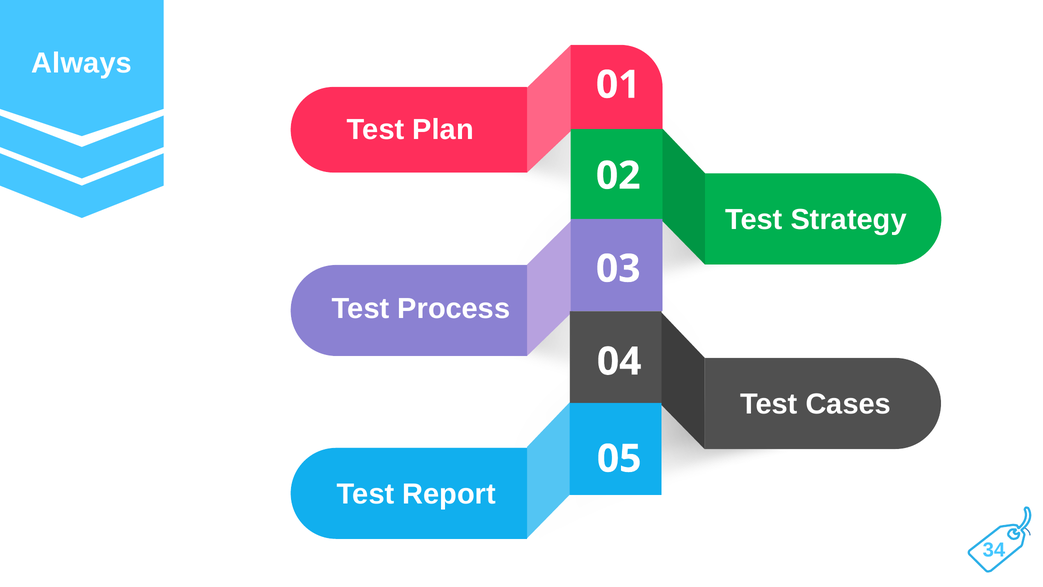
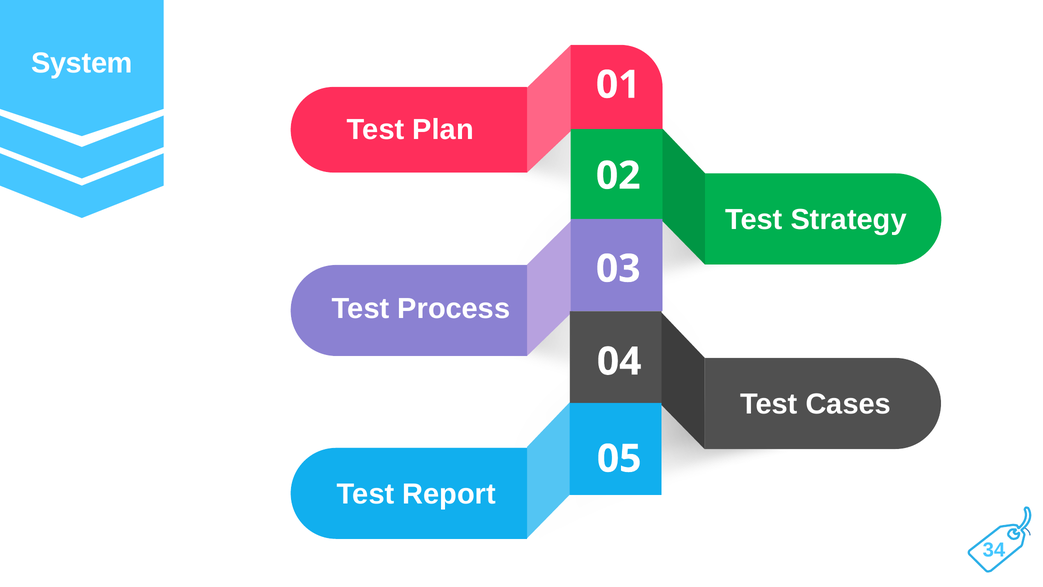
Always: Always -> System (82, 63)
